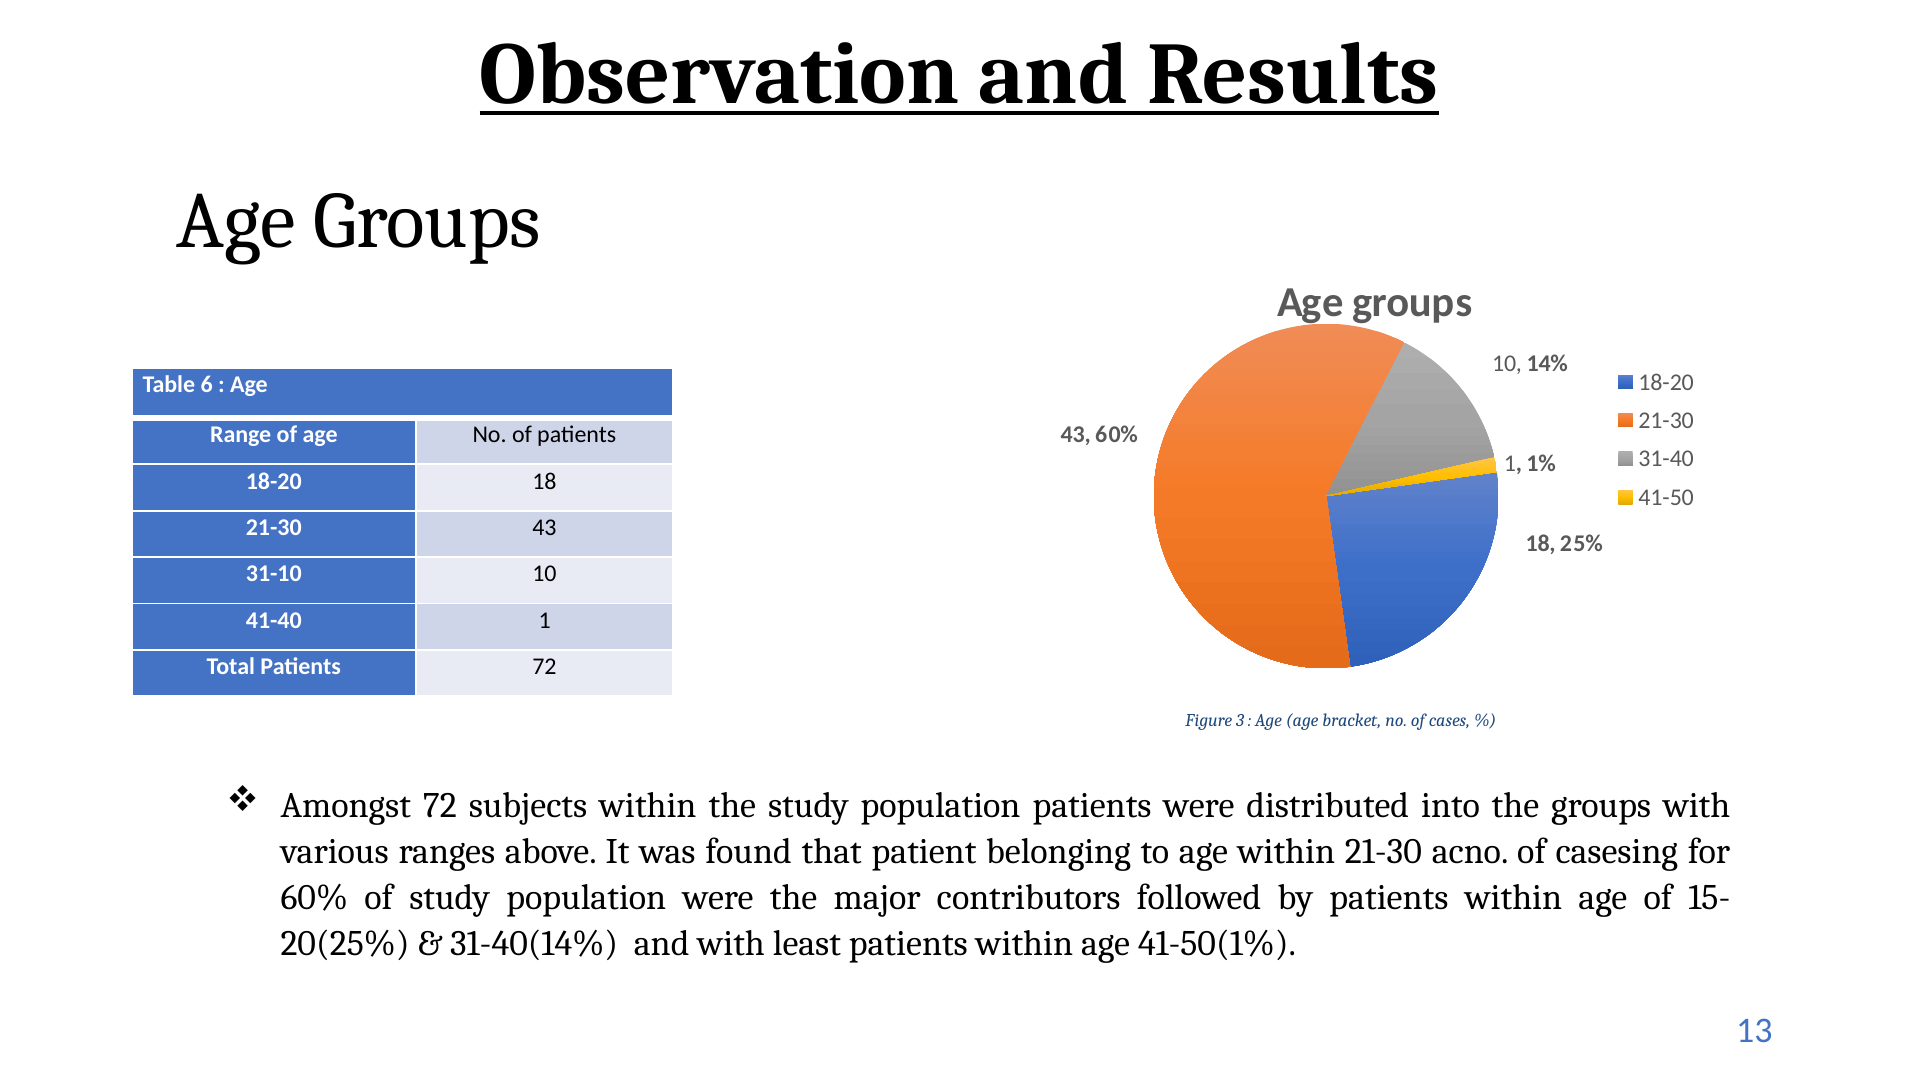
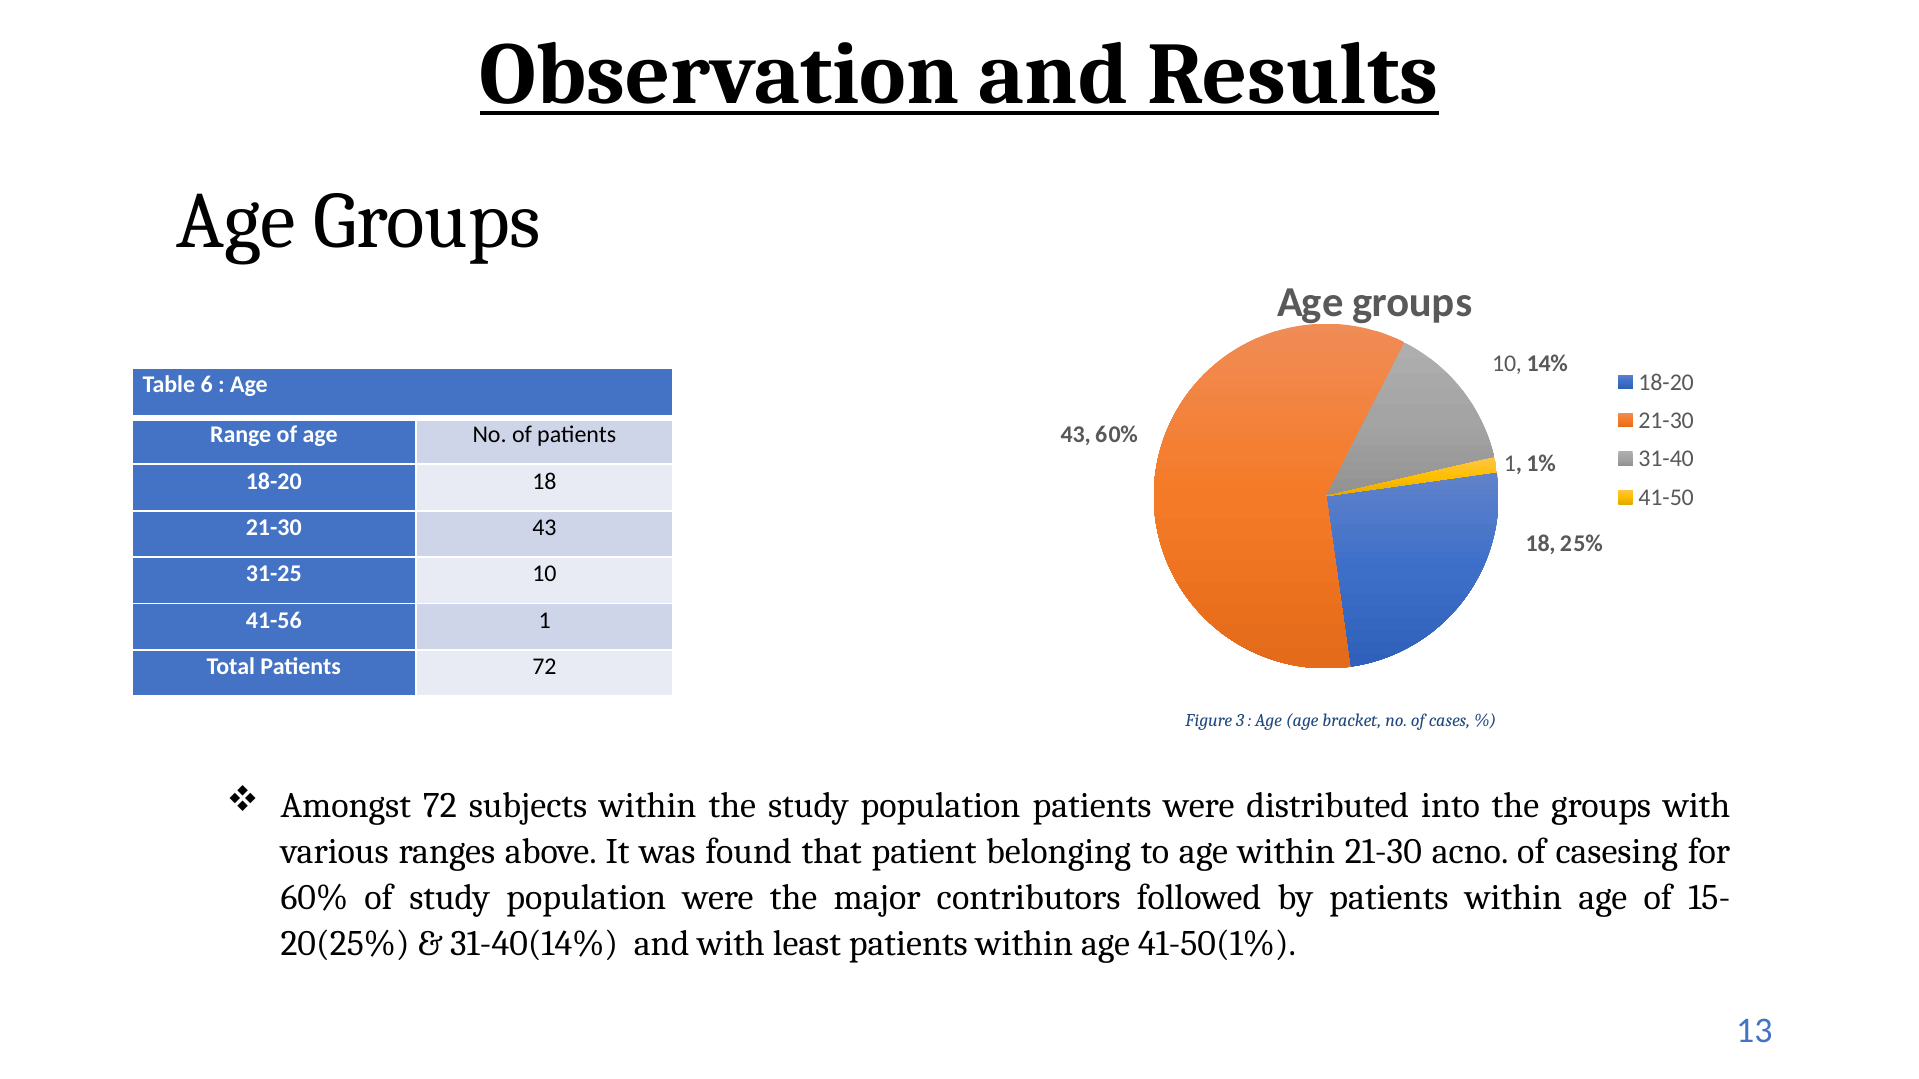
31-10: 31-10 -> 31-25 (274, 574)
41-40: 41-40 -> 41-56 (274, 621)
